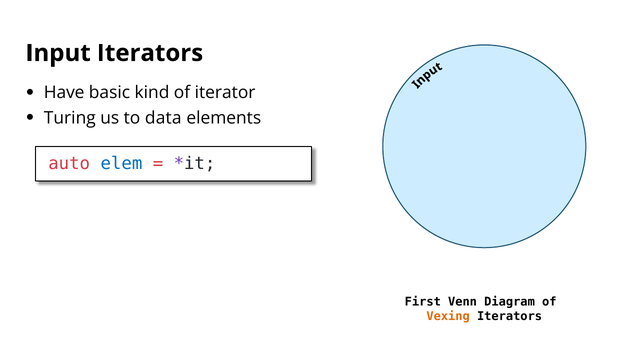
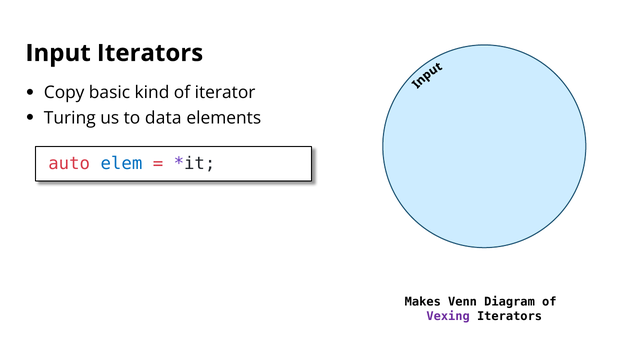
Have: Have -> Copy (64, 93)
First: First -> Makes (423, 302)
Vexing colour: orange -> purple (448, 317)
